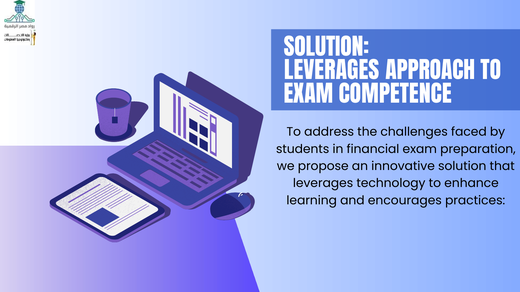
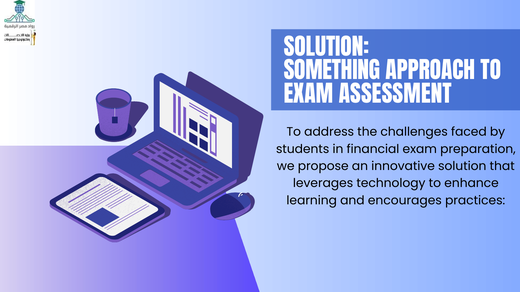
LEVERAGES: LEVERAGES -> SOMETHING (332, 72)
COMPETENCE: COMPETENCE -> ASSESSMENT (395, 95)
